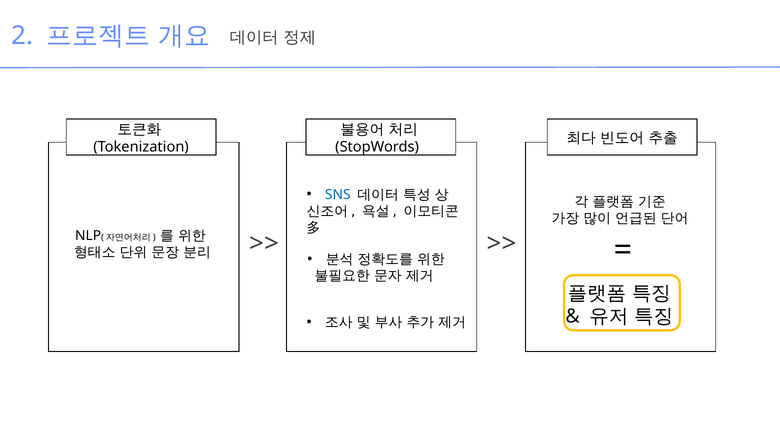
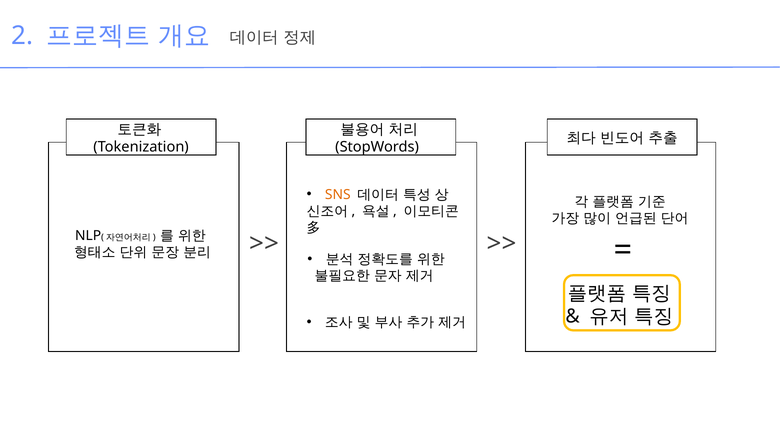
SNS colour: blue -> orange (338, 194)
